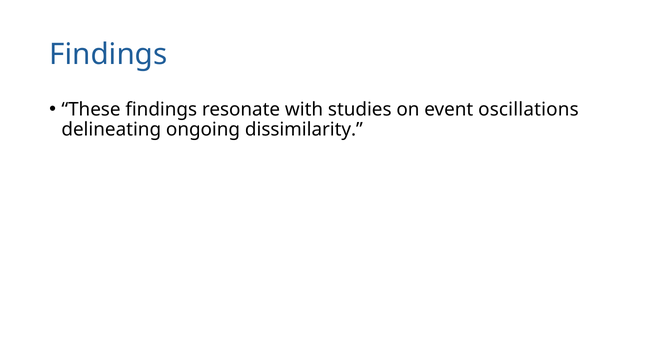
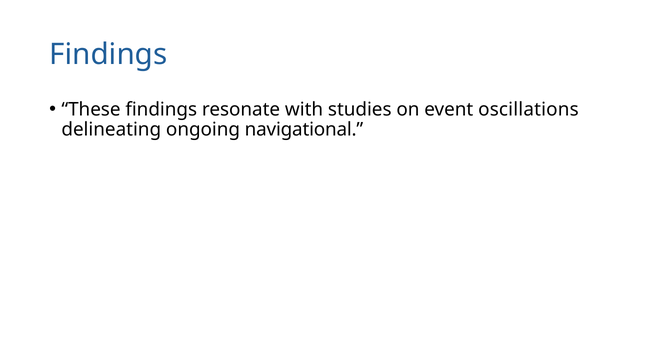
dissimilarity: dissimilarity -> navigational (304, 130)
